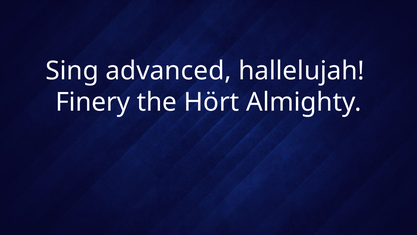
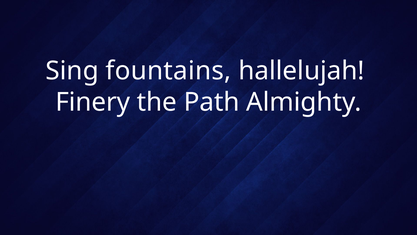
advanced: advanced -> fountains (168, 71)
Hört: Hört -> Path (212, 102)
